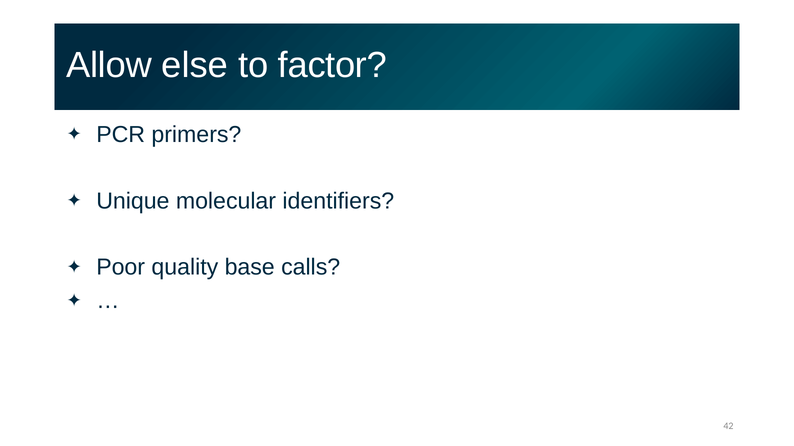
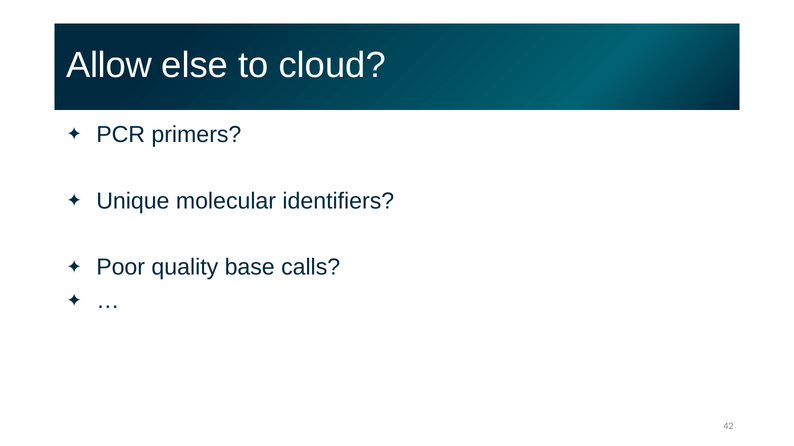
factor: factor -> cloud (332, 65)
